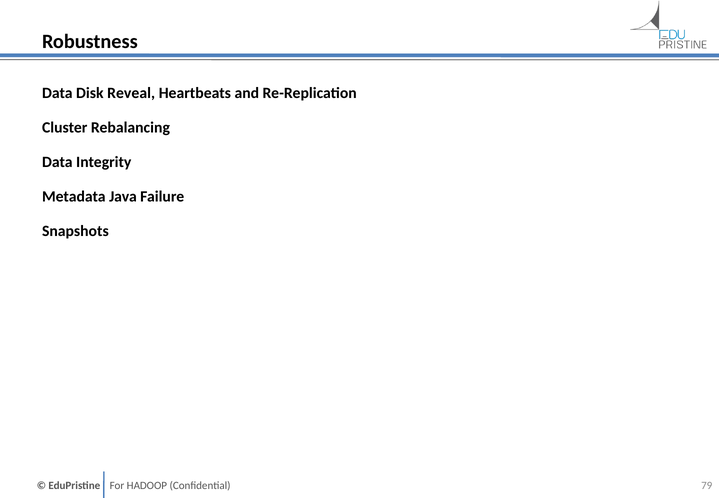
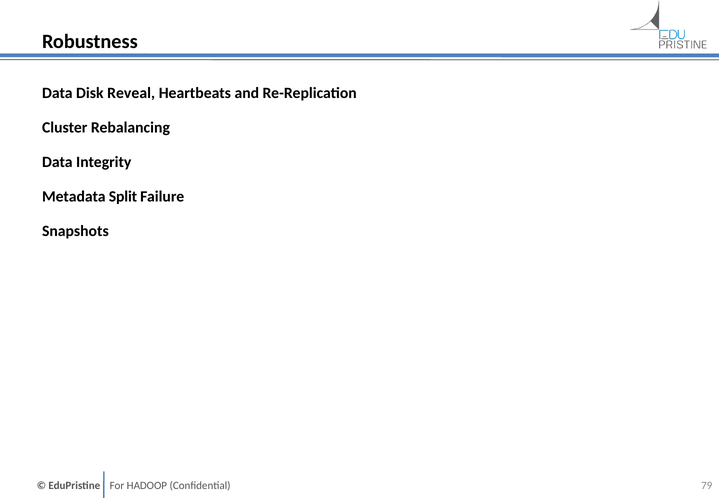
Java: Java -> Split (123, 197)
